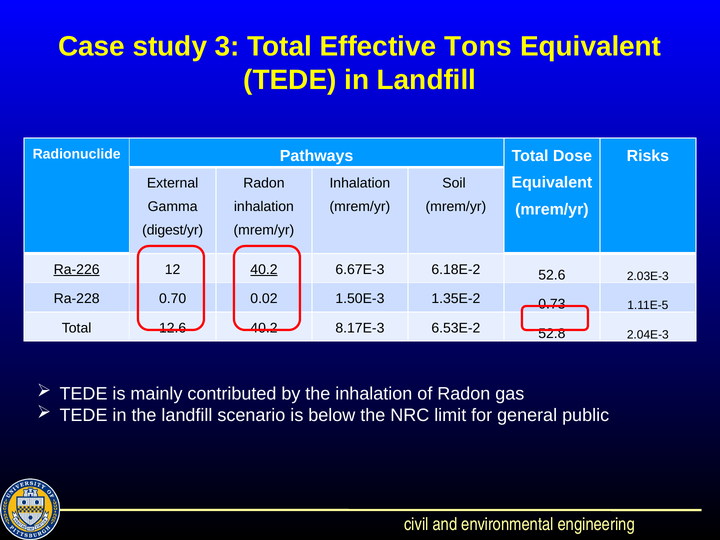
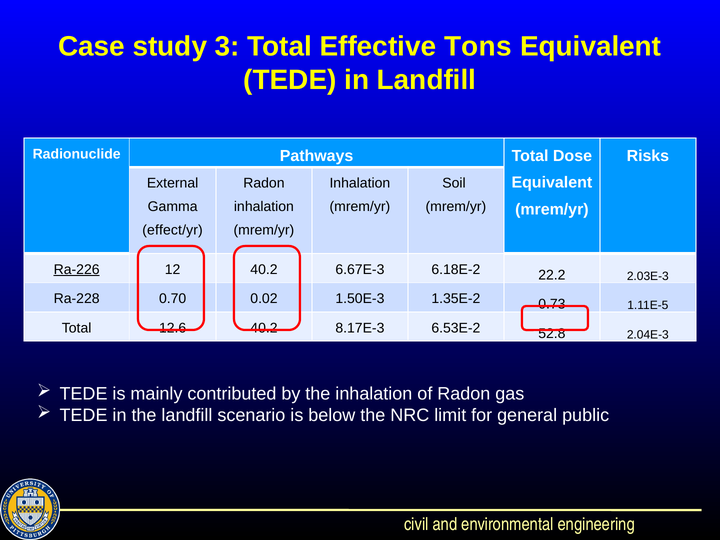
digest/yr: digest/yr -> effect/yr (173, 230)
40.2 underline: present -> none (264, 269)
52.6: 52.6 -> 22.2 (552, 275)
